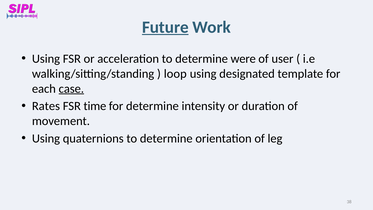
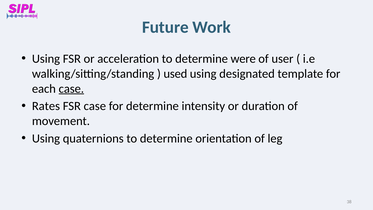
Future underline: present -> none (165, 27)
loop: loop -> used (175, 74)
FSR time: time -> case (95, 106)
